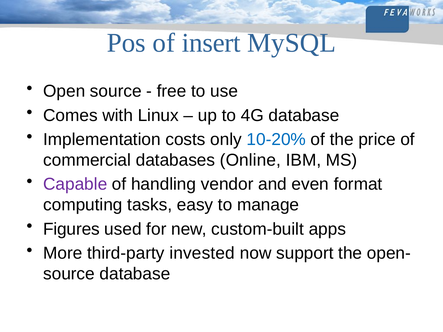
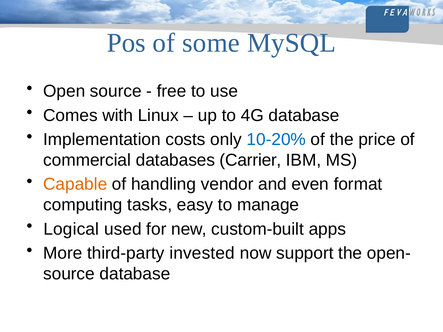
insert: insert -> some (211, 43)
Online: Online -> Carrier (251, 160)
Capable colour: purple -> orange (75, 184)
Figures: Figures -> Logical (71, 229)
